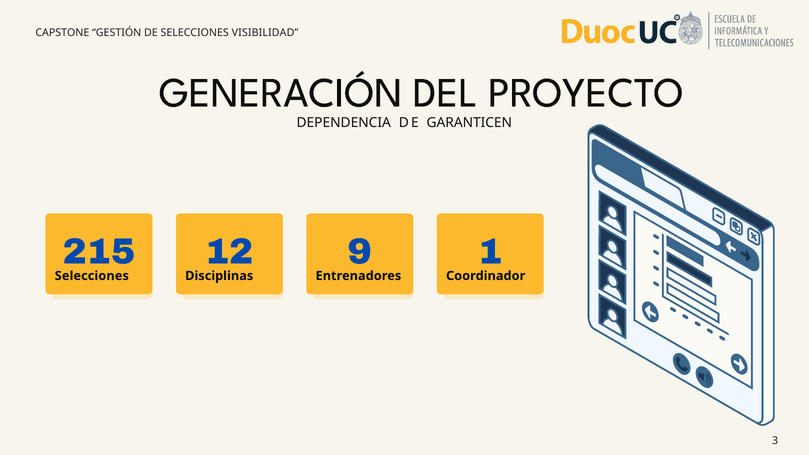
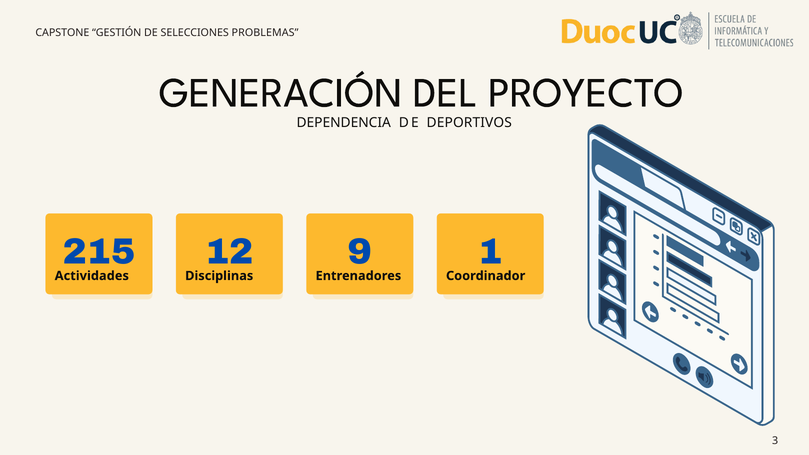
VISIBILIDAD: VISIBILIDAD -> PROBLEMAS (265, 33)
GARANTICEN: GARANTICEN -> DEPORTIVOS (469, 123)
Selecciones: Selecciones -> Actividades (92, 276)
